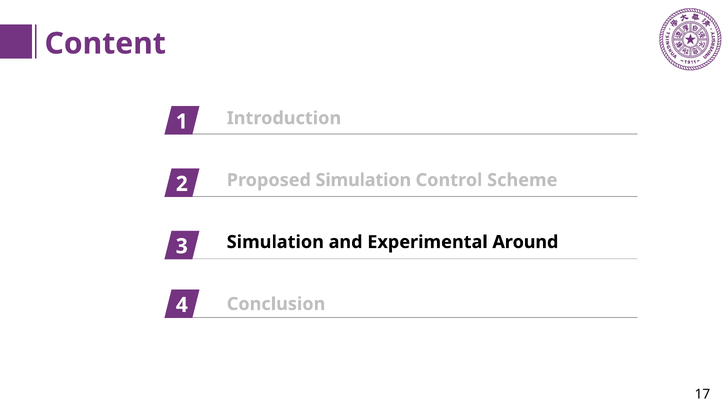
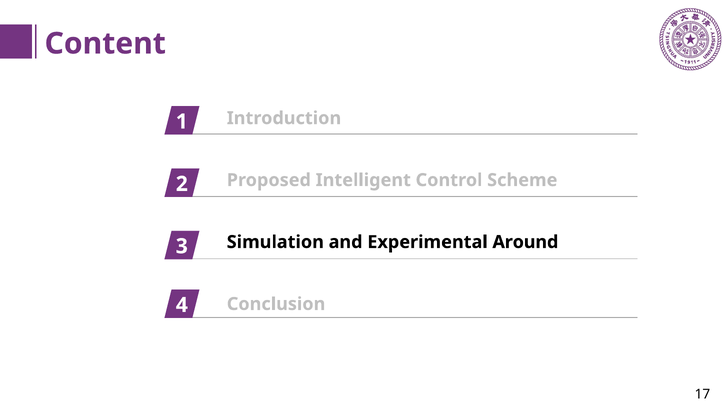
Proposed Simulation: Simulation -> Intelligent (363, 180)
